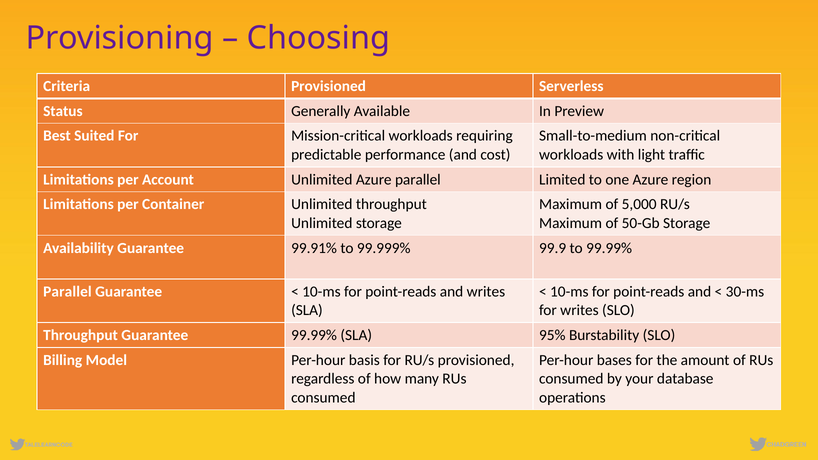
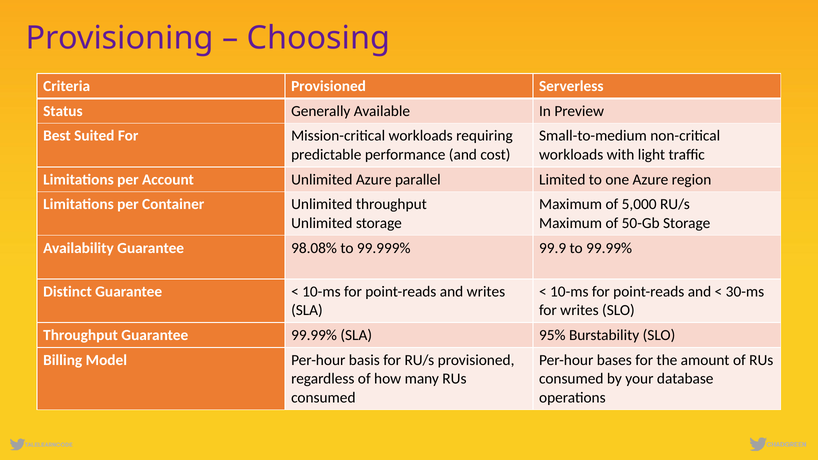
99.91%: 99.91% -> 98.08% (314, 248)
Parallel: Parallel -> Distinct (68, 292)
